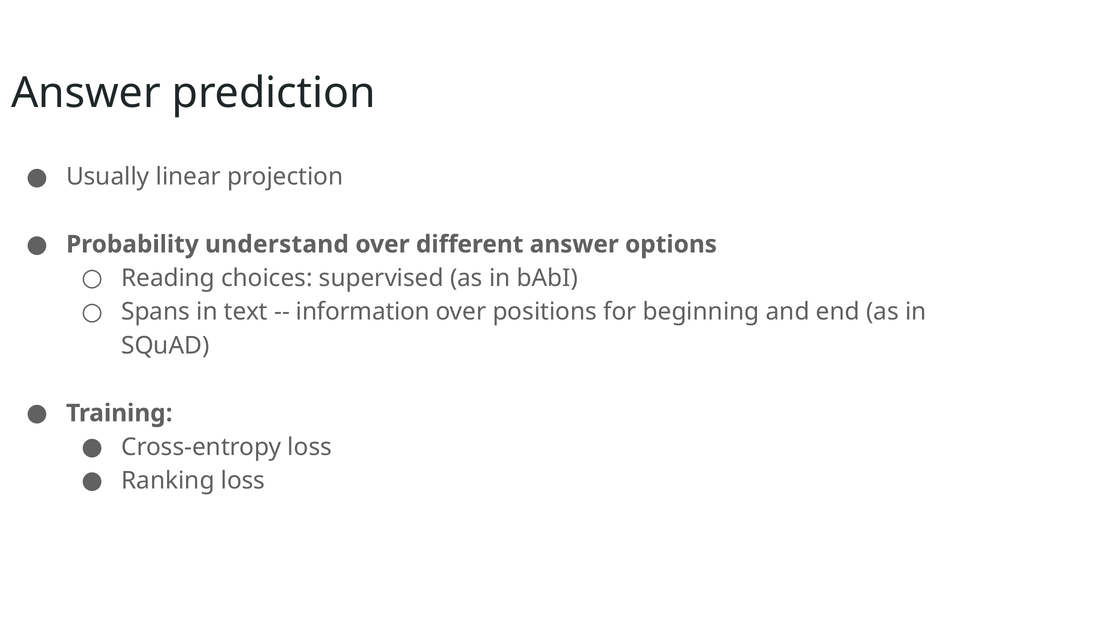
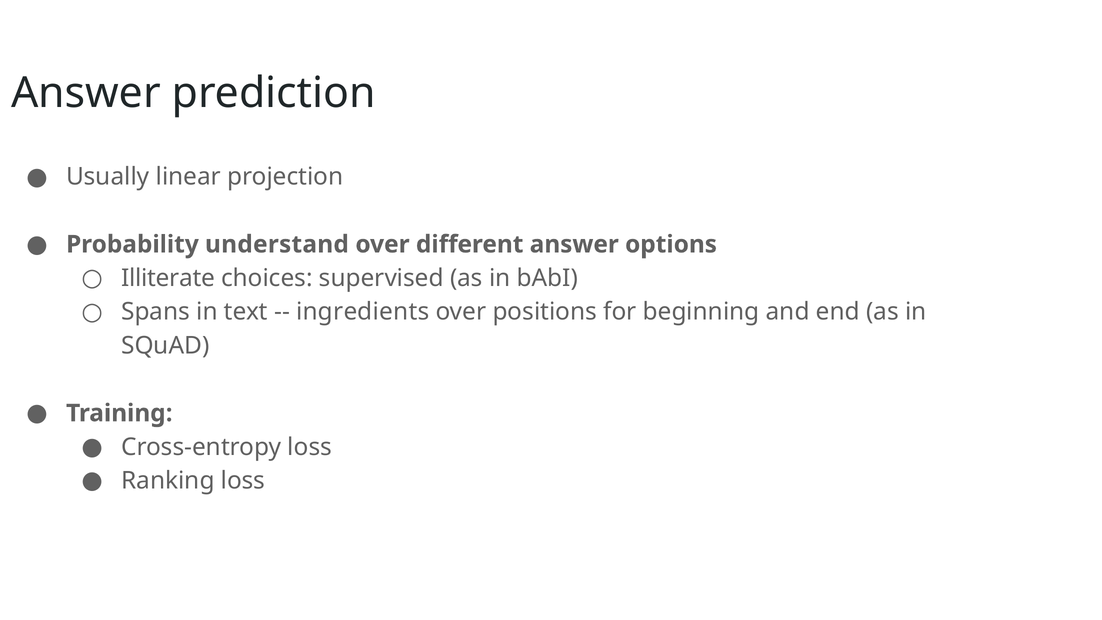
Reading: Reading -> Illiterate (168, 278)
information: information -> ingredients (363, 312)
